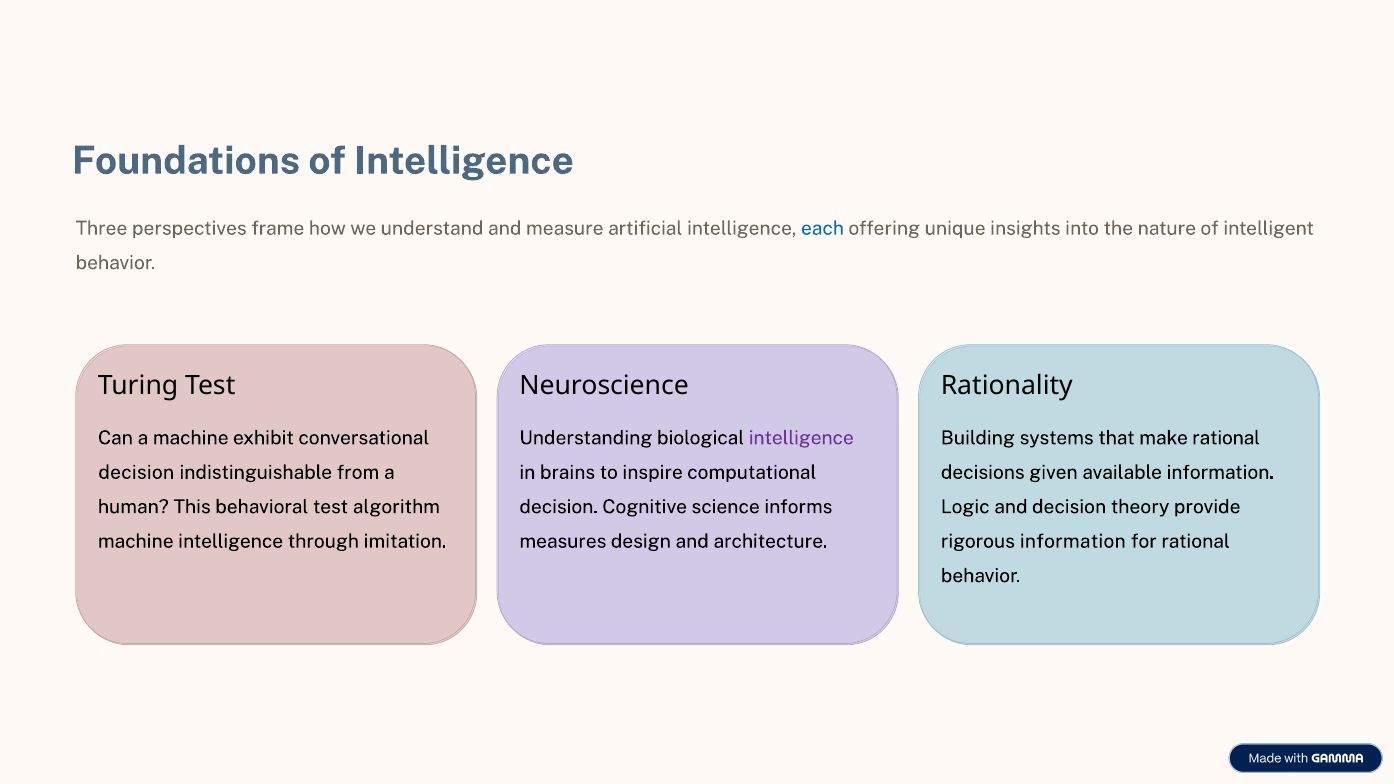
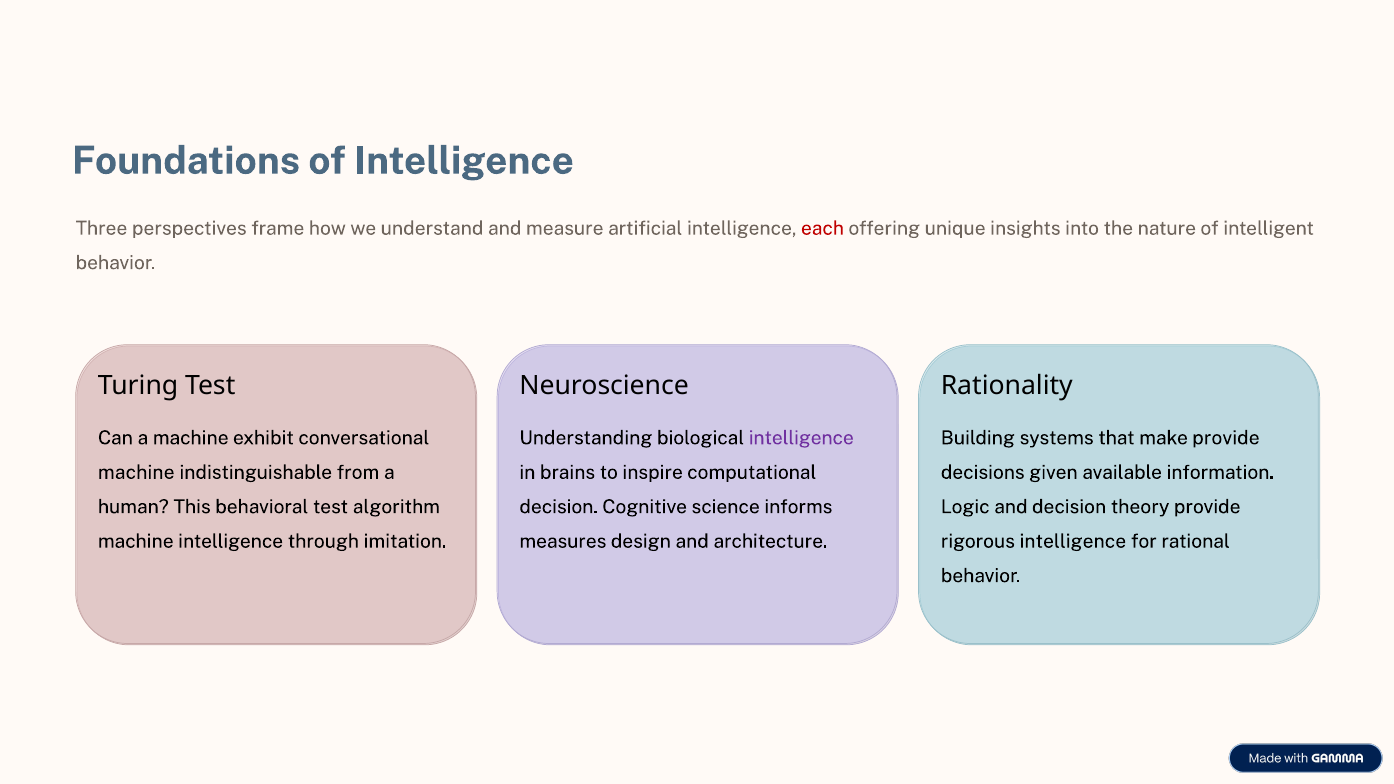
each colour: blue -> red (822, 228)
make rational: rational -> provide (1226, 438)
decision: decision -> machine (136, 472)
rigorous information: information -> intelligence (1073, 541)
